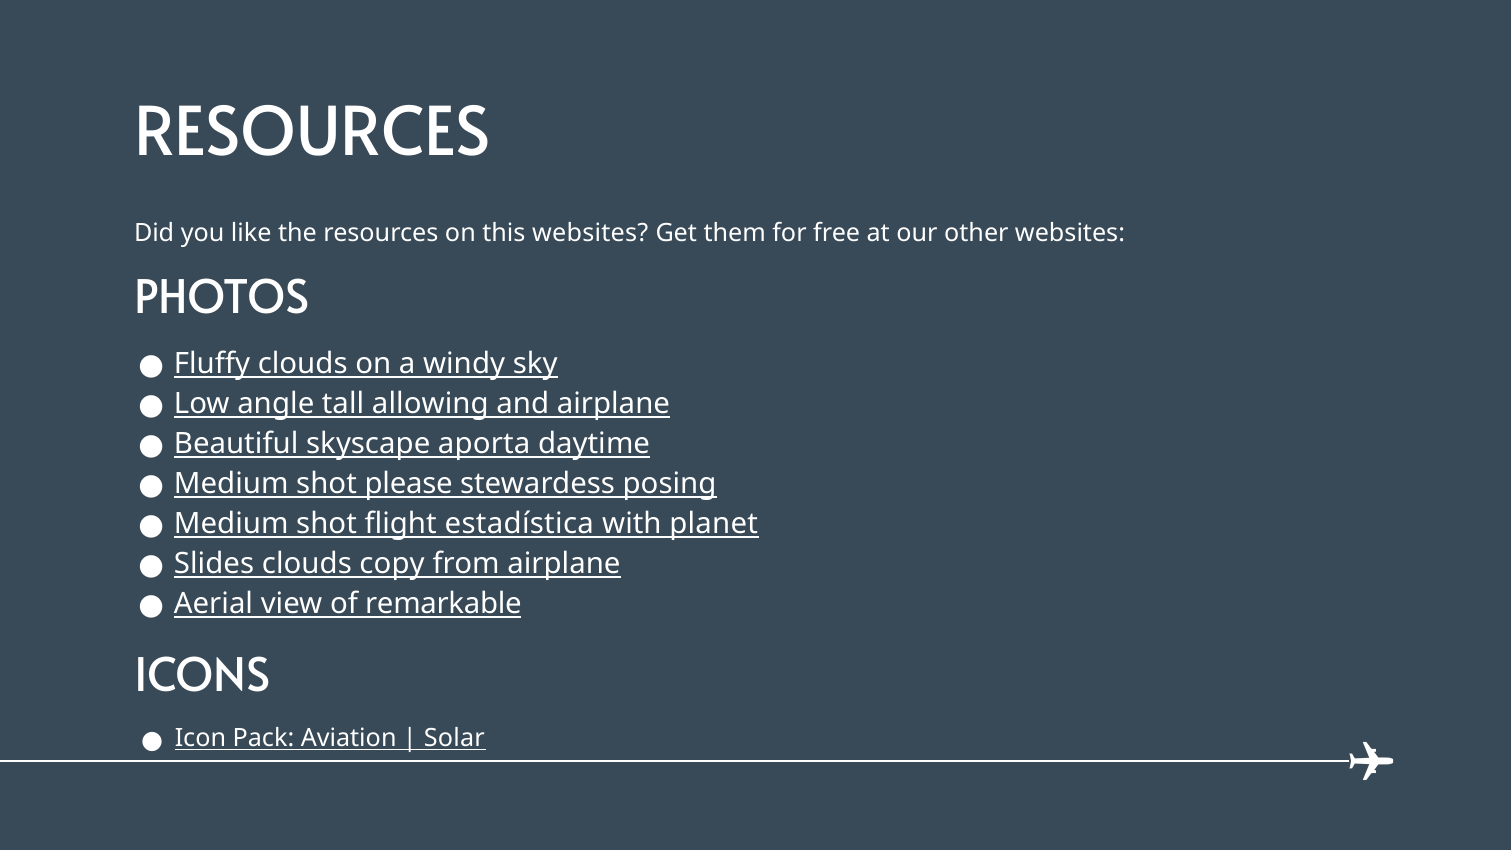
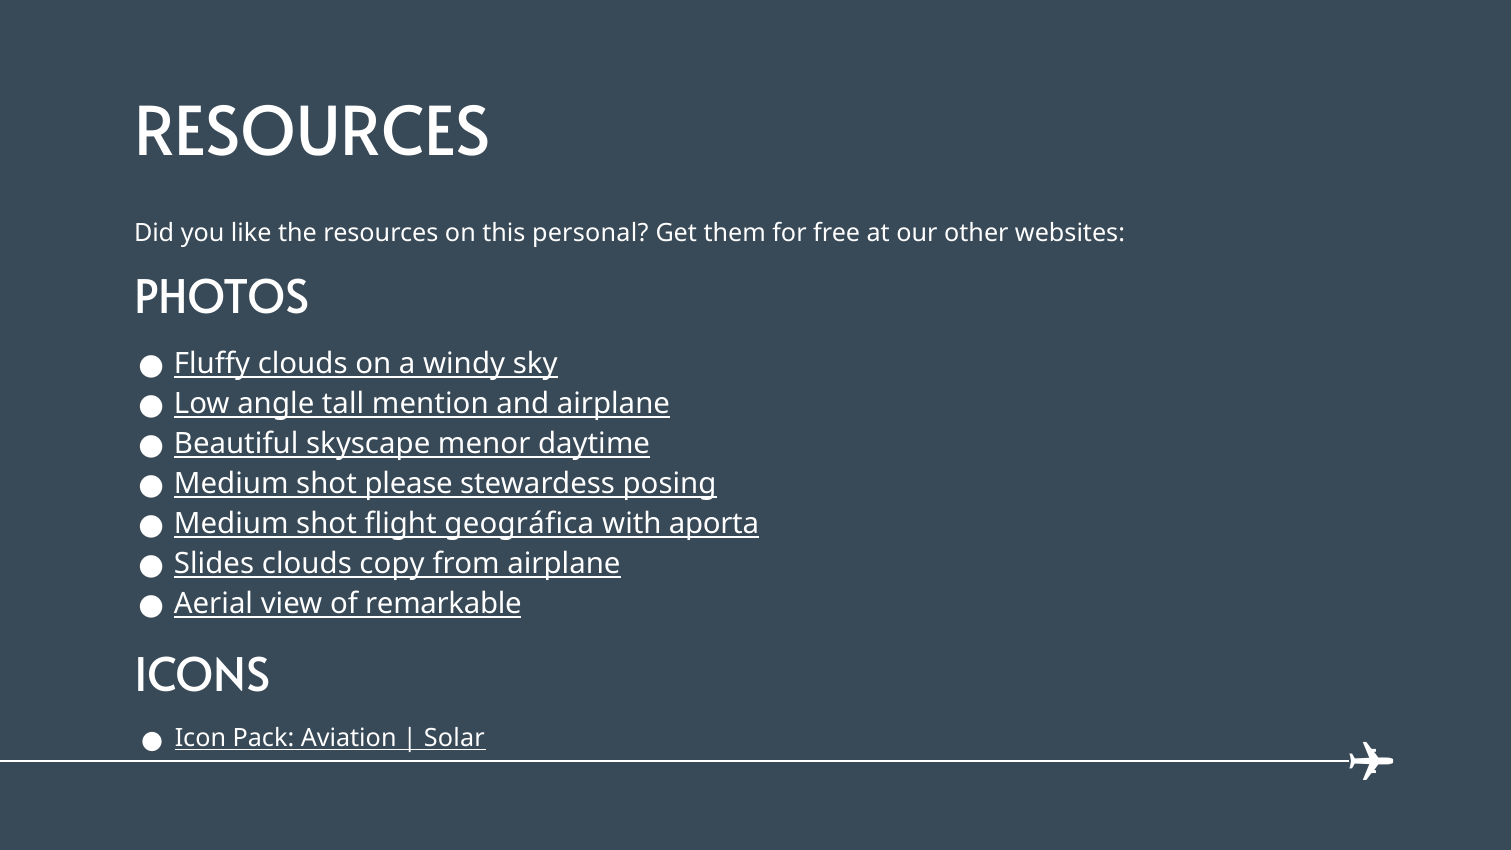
this websites: websites -> personal (590, 233)
allowing: allowing -> mention (430, 403)
aporta: aporta -> menor (484, 443)
estadística: estadística -> geográfica (519, 523)
planet: planet -> aporta (714, 523)
